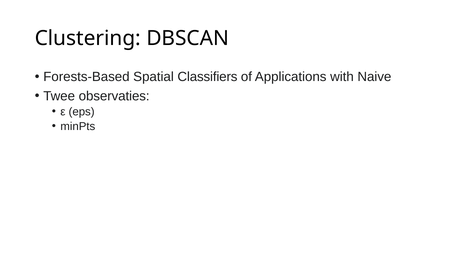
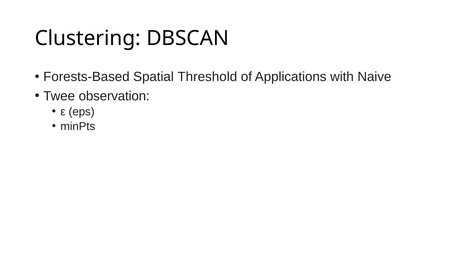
Classifiers: Classifiers -> Threshold (207, 77)
observaties: observaties -> observation (114, 96)
